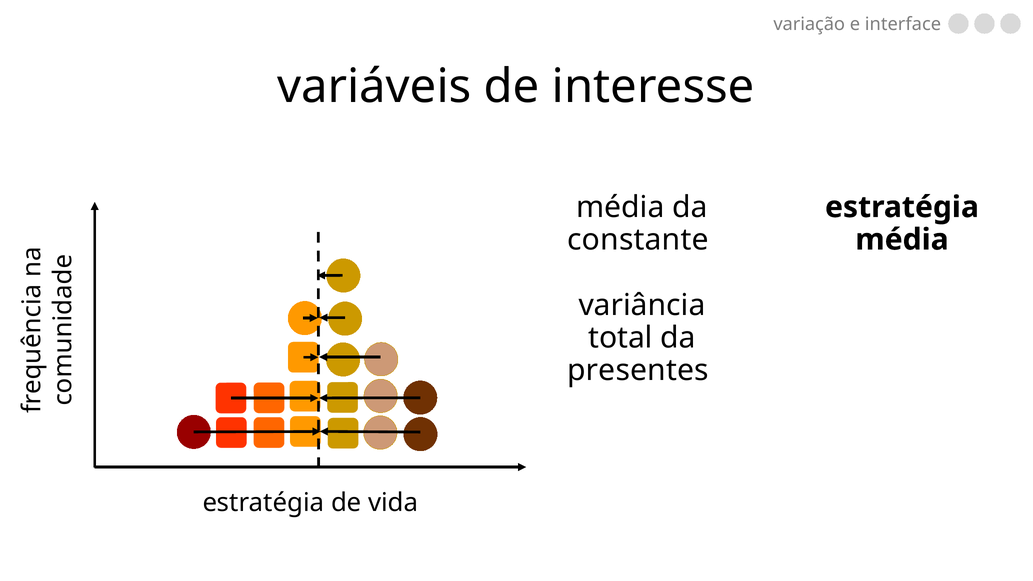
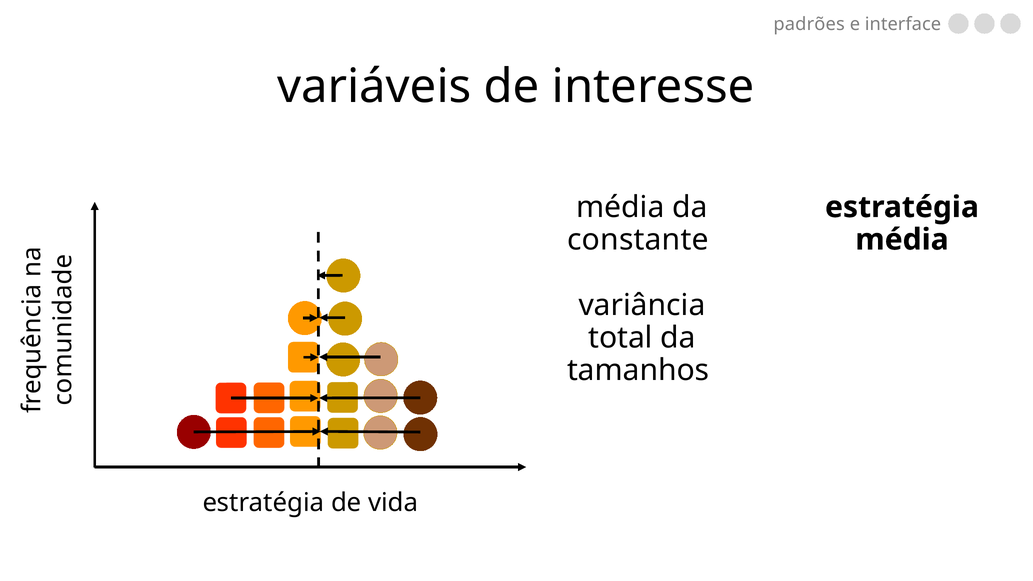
variação: variação -> padrões (809, 24)
presentes: presentes -> tamanhos (638, 370)
